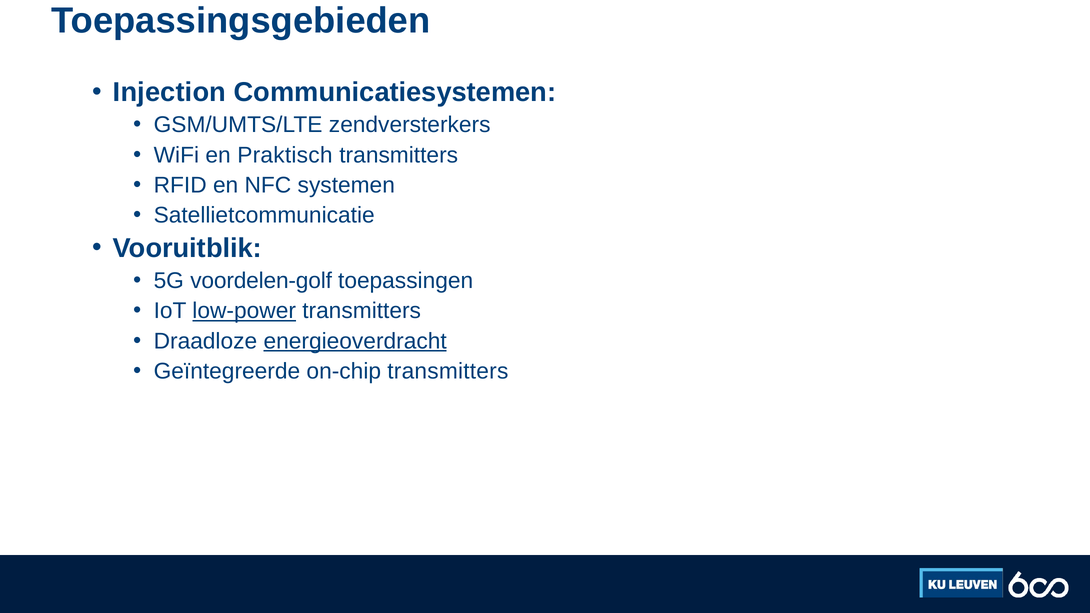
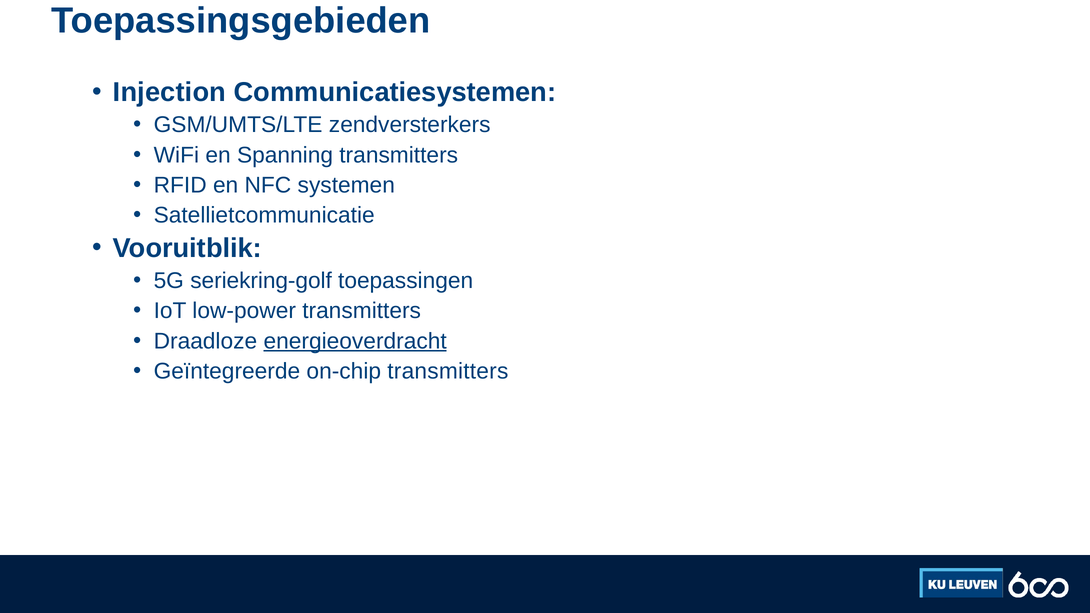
Praktisch: Praktisch -> Spanning (285, 155)
voordelen-golf: voordelen-golf -> seriekring-golf (261, 281)
low-power underline: present -> none (244, 311)
